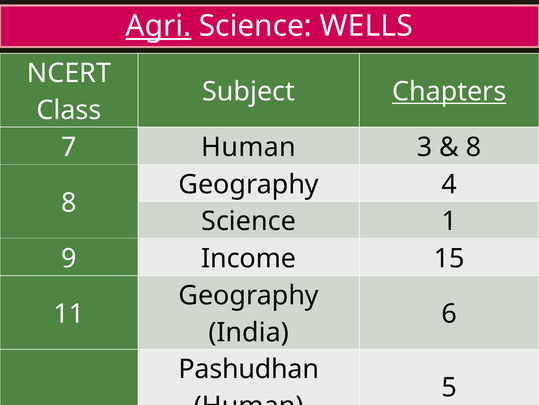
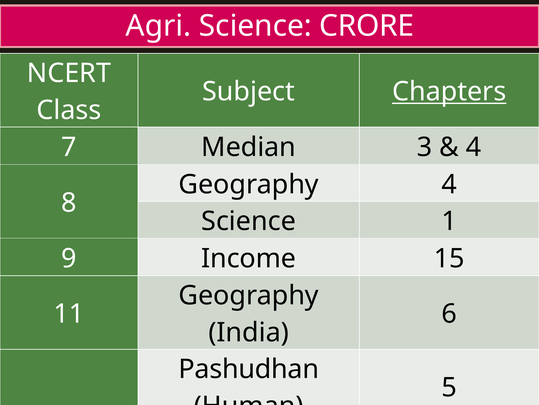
Agri underline: present -> none (158, 26)
WELLS: WELLS -> CRORE (367, 26)
7 Human: Human -> Median (249, 147)
8: 8 -> 4 (474, 147)
